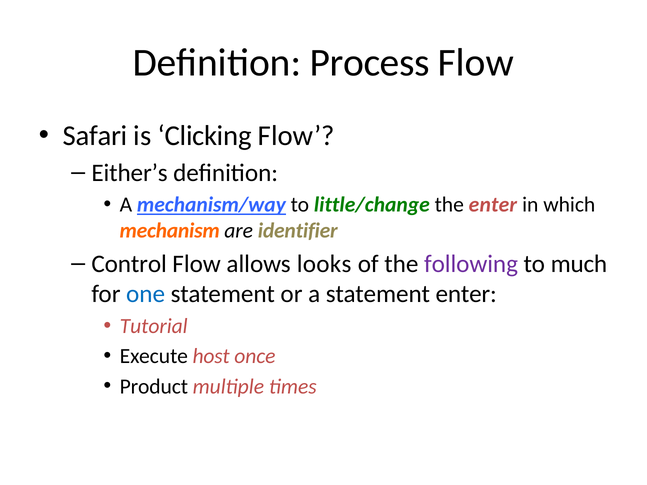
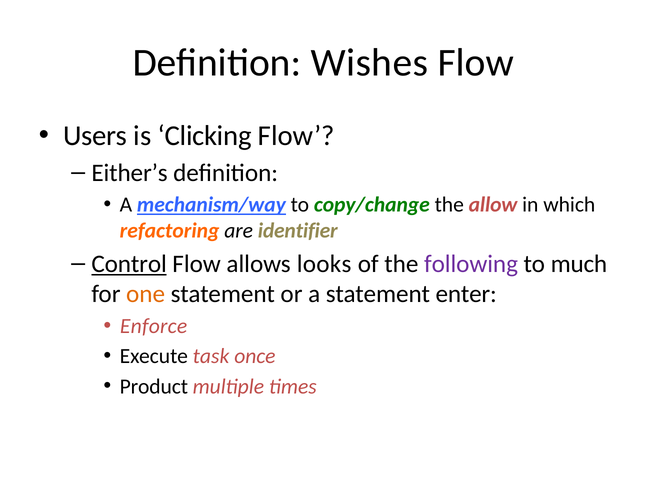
Process: Process -> Wishes (369, 63)
Safari: Safari -> Users (95, 136)
little/change: little/change -> copy/change (372, 205)
the enter: enter -> allow (493, 205)
mechanism: mechanism -> refactoring (170, 231)
Control underline: none -> present (129, 264)
one colour: blue -> orange (146, 294)
Tutorial: Tutorial -> Enforce (154, 326)
host: host -> task (211, 356)
